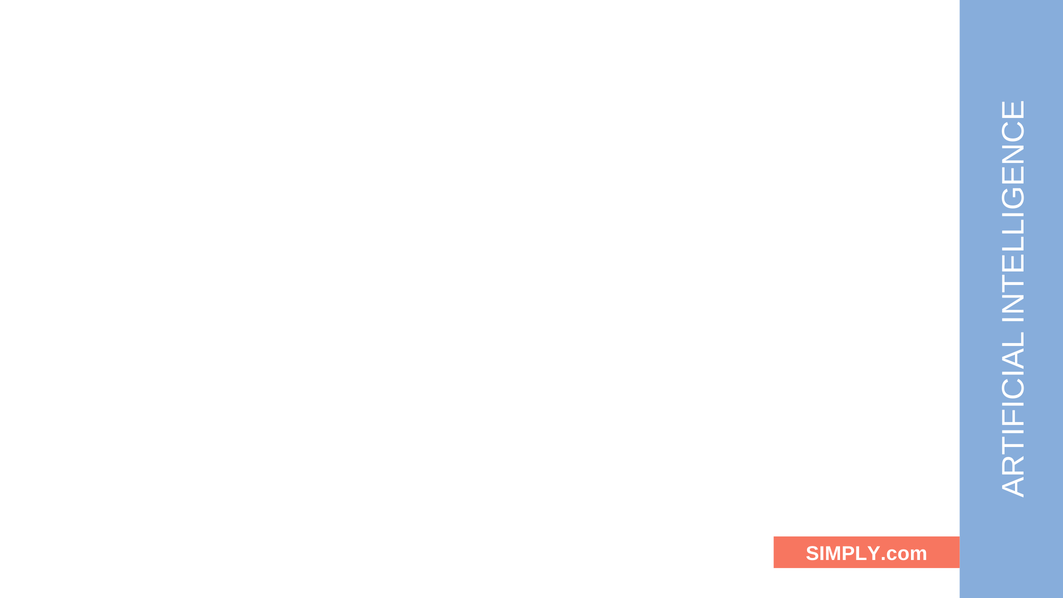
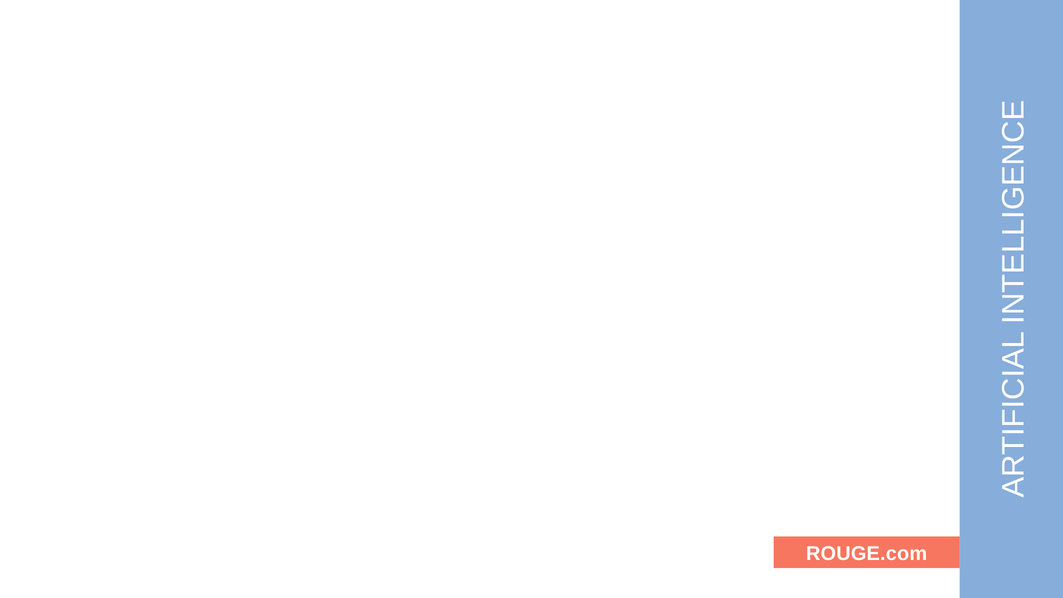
SIMPLY.com: SIMPLY.com -> ROUGE.com (867, 554)
